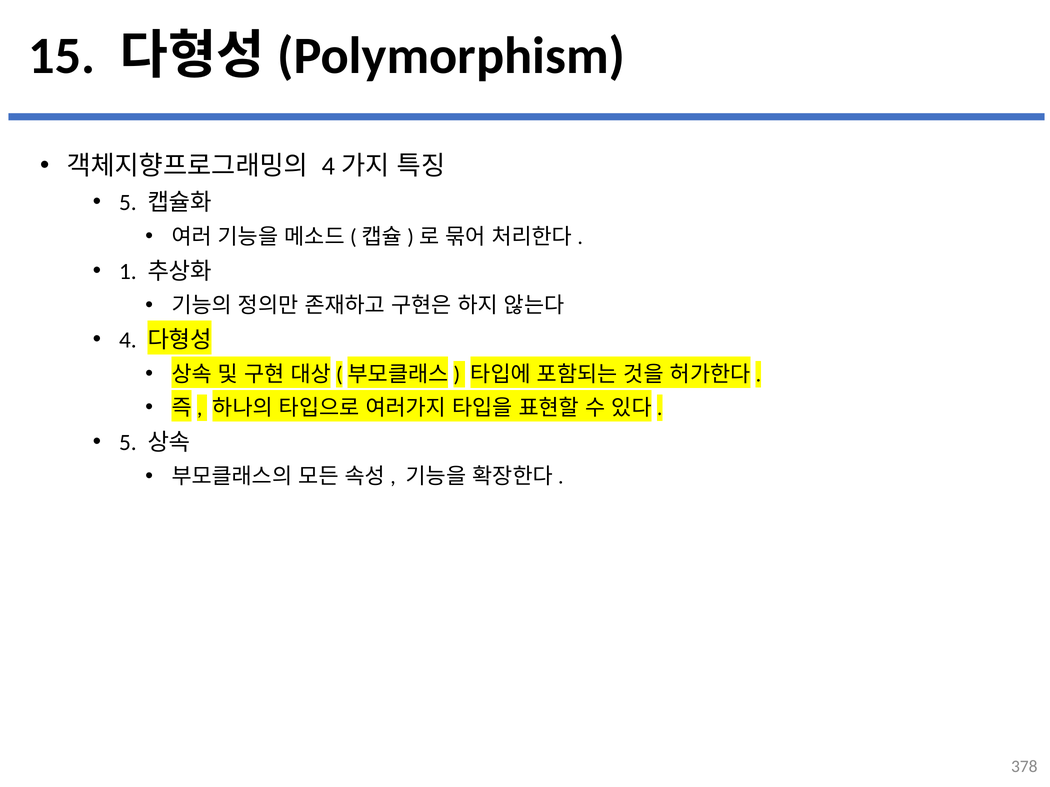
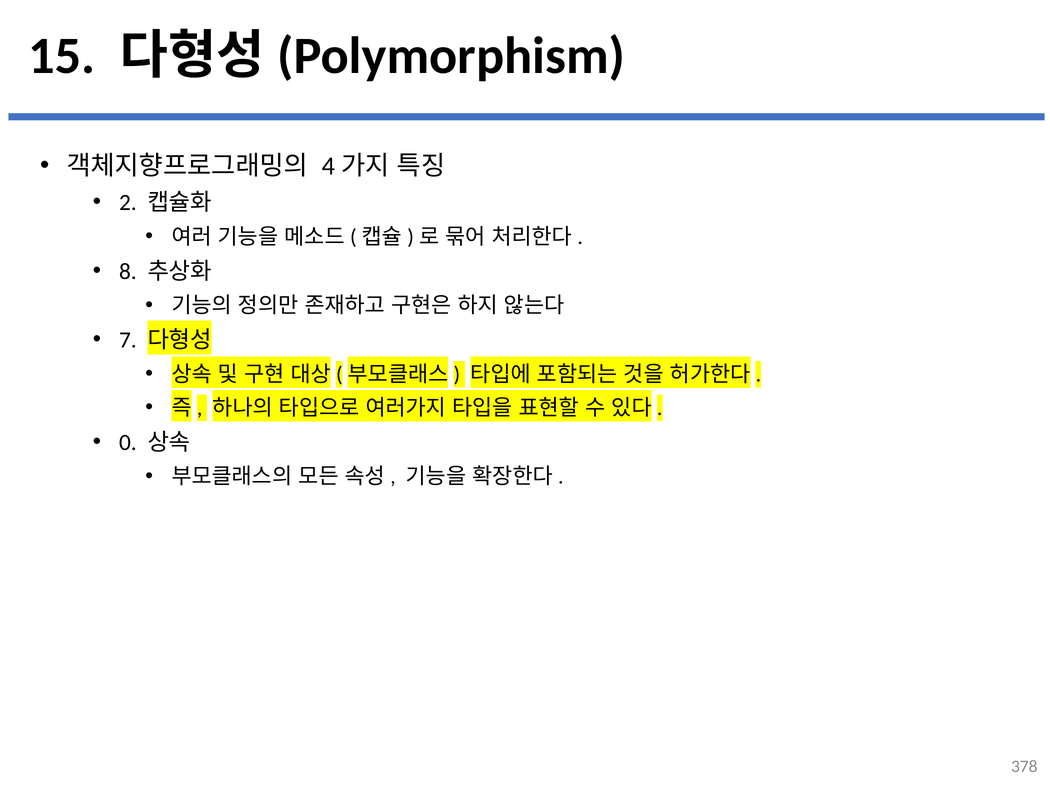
5: 5 -> 2 (128, 203)
1: 1 -> 8 (128, 272)
4: 4 -> 7 (128, 340)
5: 5 -> 0 (128, 443)
